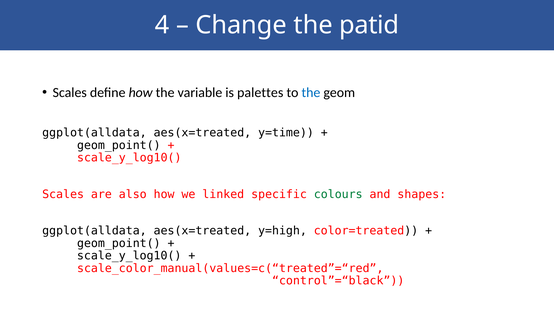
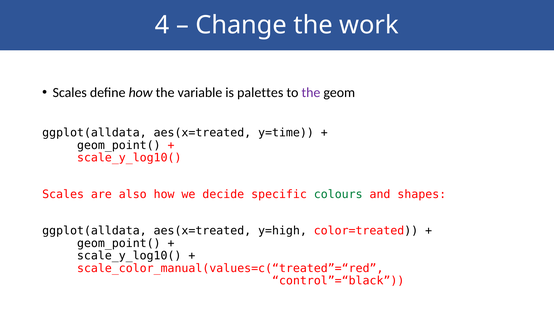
patid: patid -> work (369, 25)
the colour: blue -> purple (311, 92)
linked: linked -> decide (223, 194)
